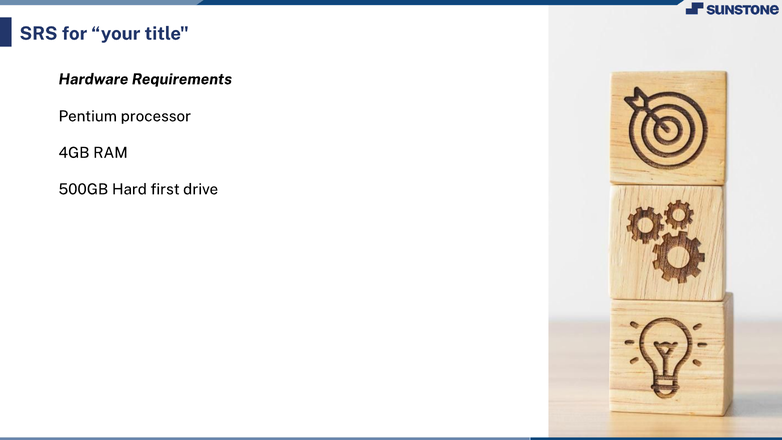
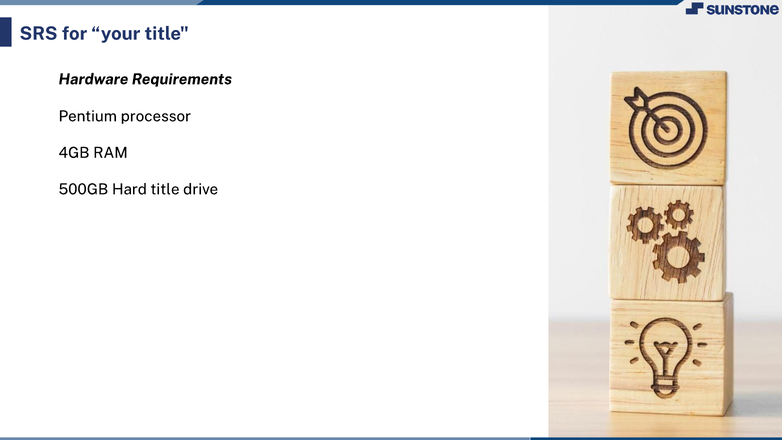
Hard first: first -> title (165, 189)
